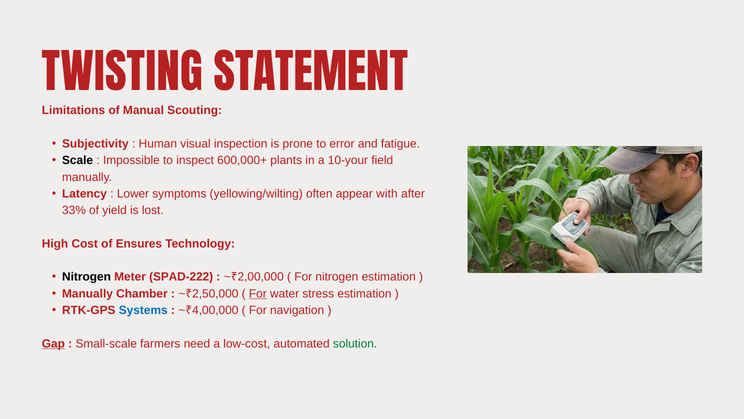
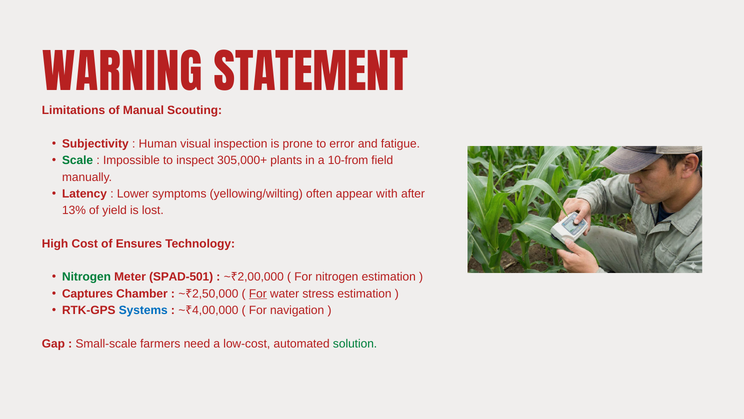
TWISTING: TWISTING -> WARNING (122, 75)
Scale colour: black -> green (78, 160)
600,000+: 600,000+ -> 305,000+ (242, 160)
10-your: 10-your -> 10-from (348, 160)
33%: 33% -> 13% (74, 210)
Nitrogen colour: black -> green (86, 277)
SPAD-222: SPAD-222 -> SPAD-501 (181, 277)
Manually: Manually -> Captures (88, 293)
Gap underline: present -> none (53, 343)
